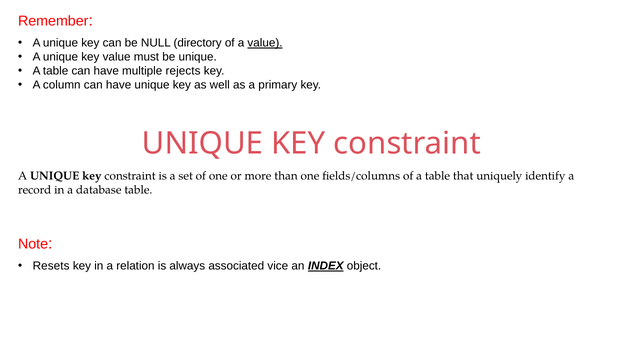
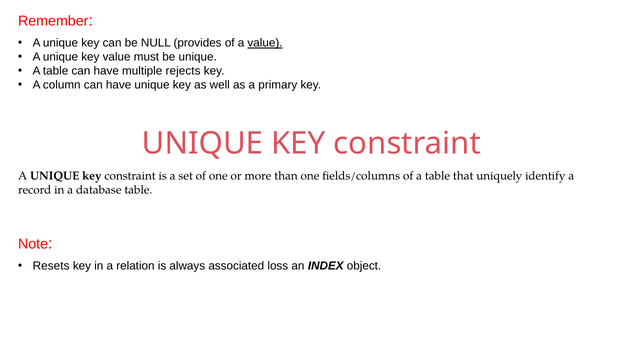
directory: directory -> provides (198, 43)
vice: vice -> loss (278, 266)
INDEX underline: present -> none (326, 266)
